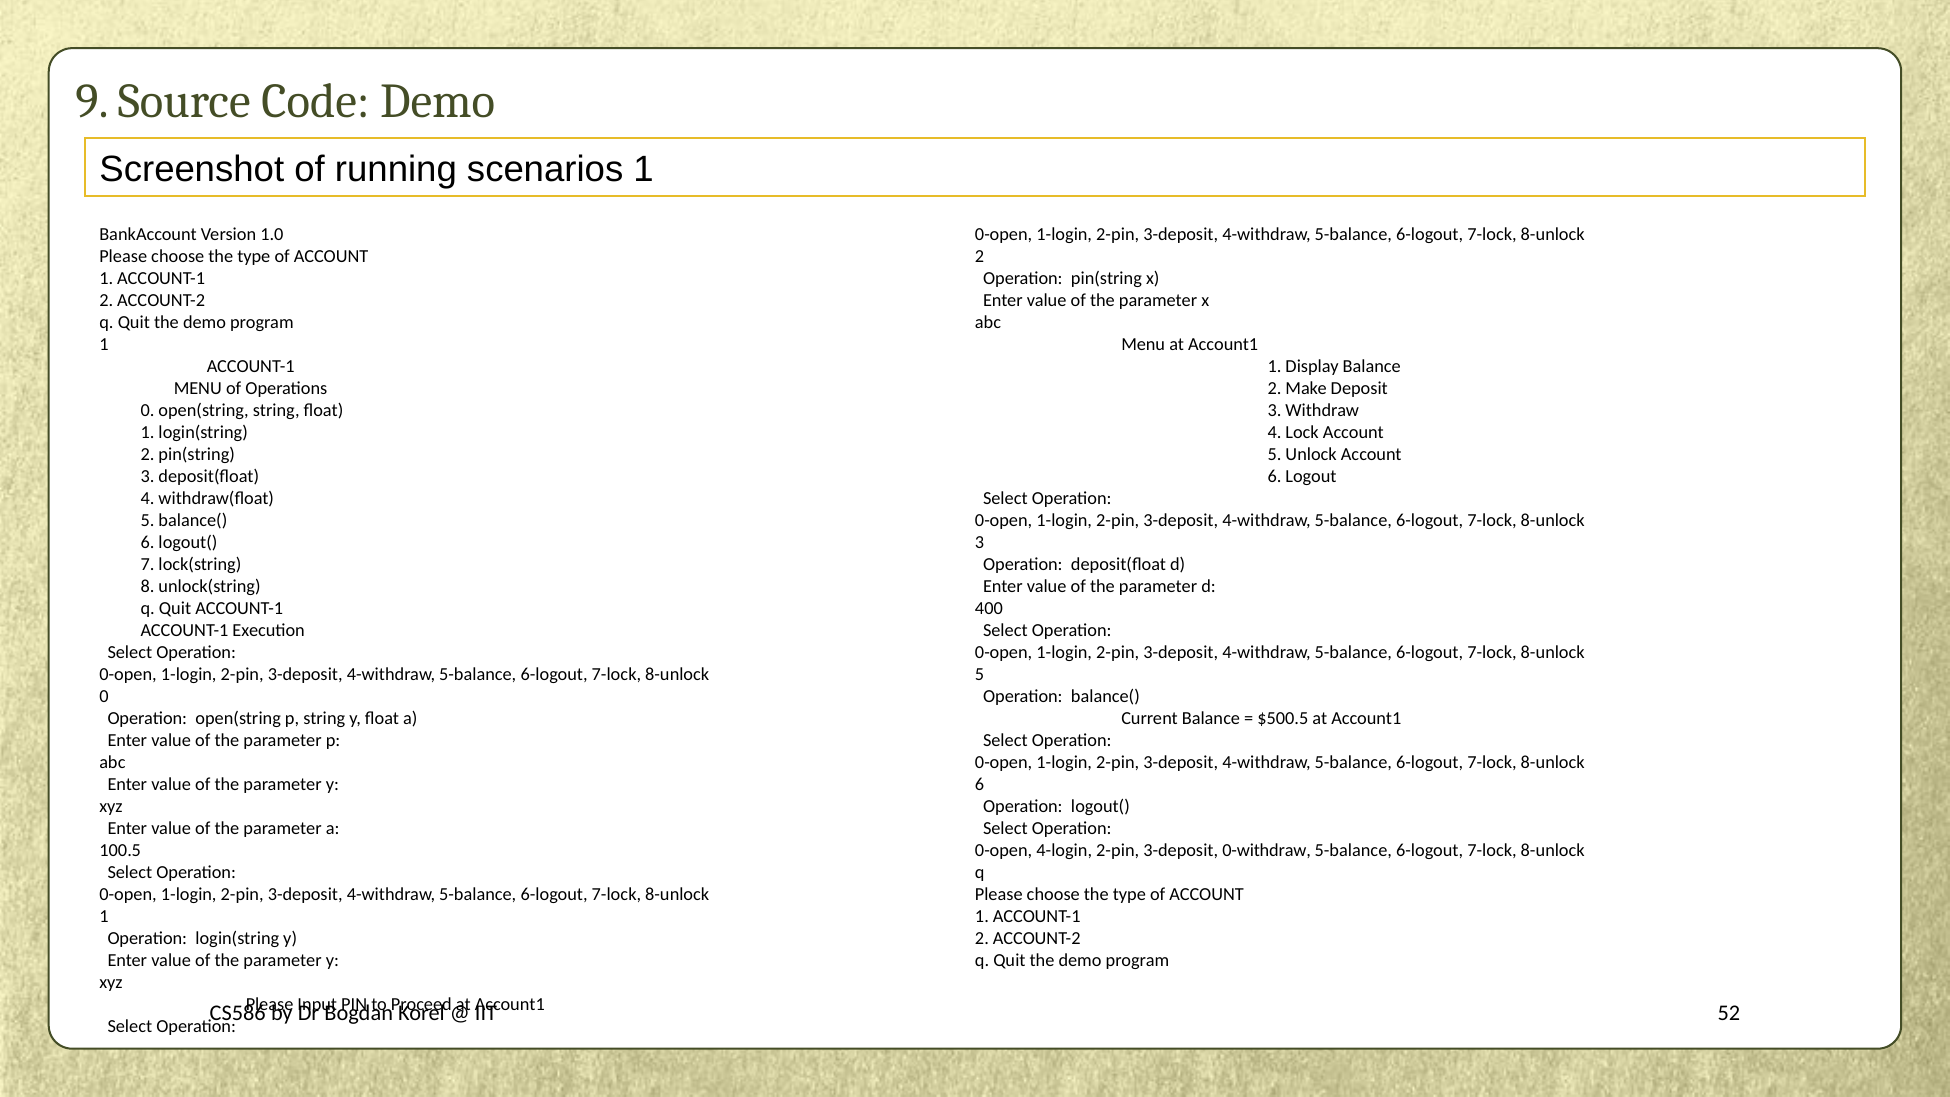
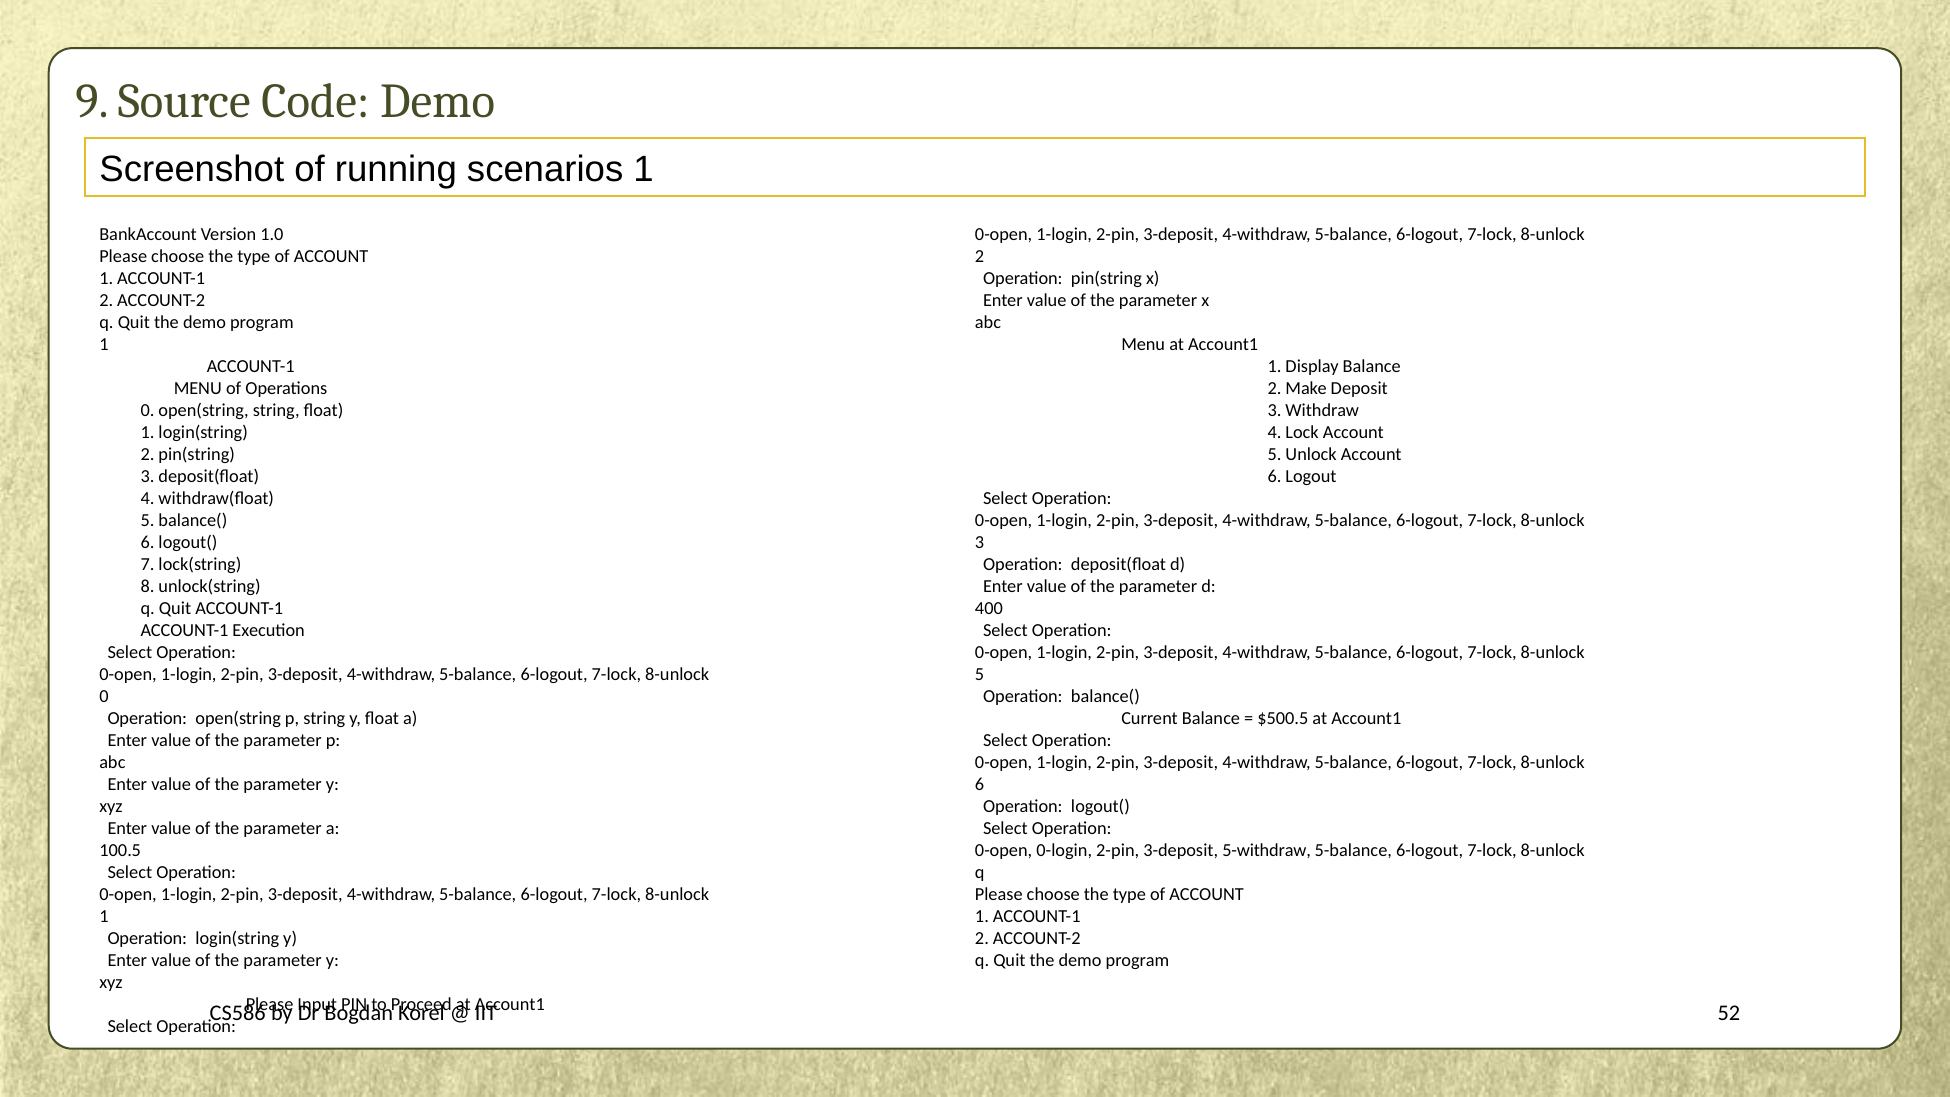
4-login: 4-login -> 0-login (1064, 851)
0-withdraw: 0-withdraw -> 5-withdraw (1267, 851)
